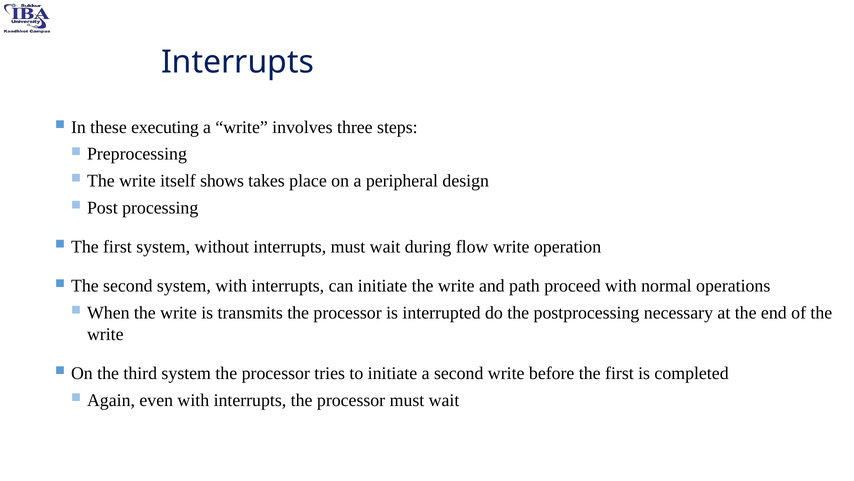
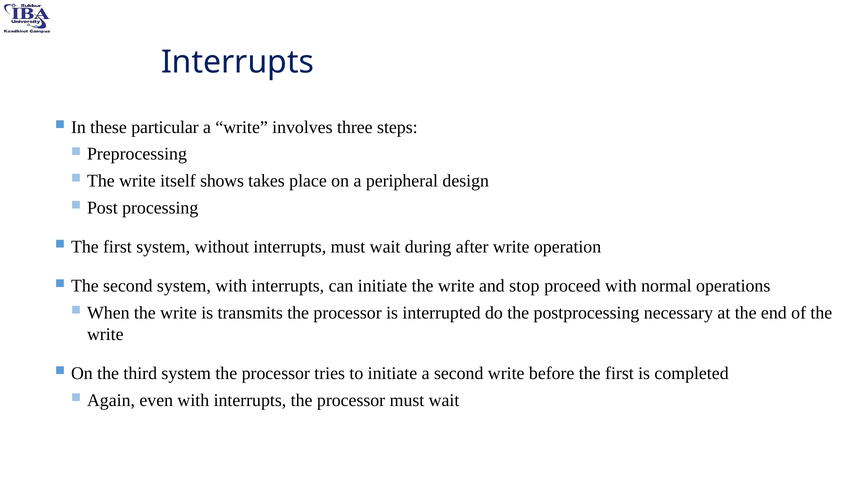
executing: executing -> particular (165, 127)
flow: flow -> after (472, 247)
path: path -> stop (524, 286)
